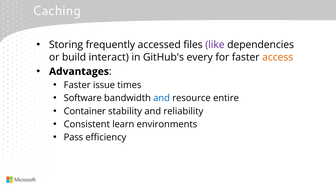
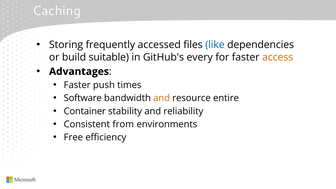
like colour: purple -> blue (215, 45)
interact: interact -> suitable (109, 57)
issue: issue -> push (104, 85)
and colour: blue -> orange (162, 98)
learn: learn -> from (123, 124)
Pass: Pass -> Free (73, 137)
